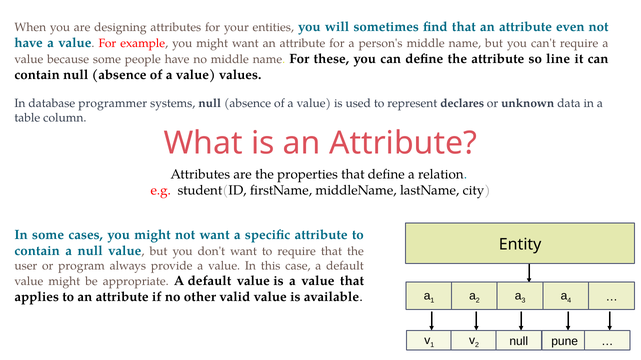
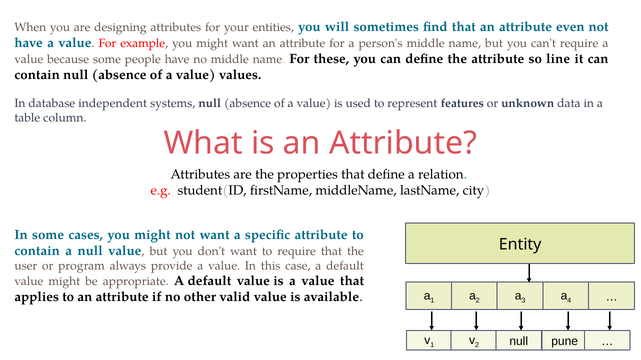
programmer: programmer -> independent (113, 104)
declares: declares -> features (462, 104)
